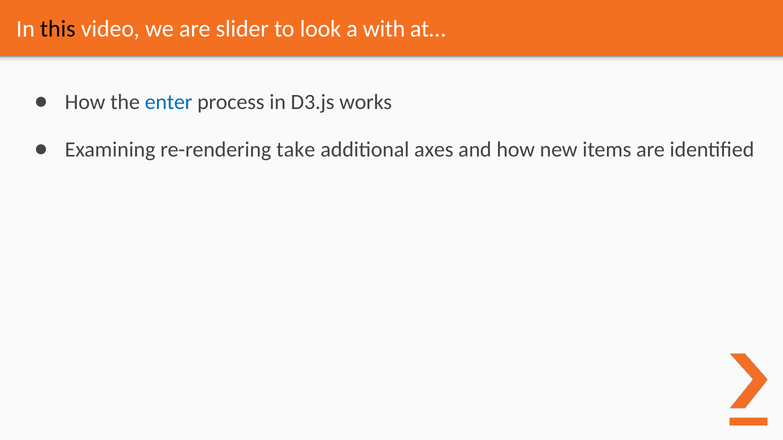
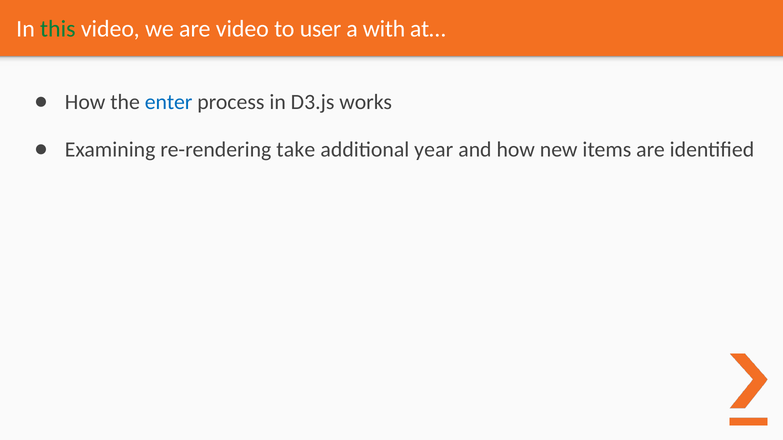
this colour: black -> green (58, 29)
are slider: slider -> video (242, 29)
look: look -> user (321, 29)
axes: axes -> year (434, 150)
